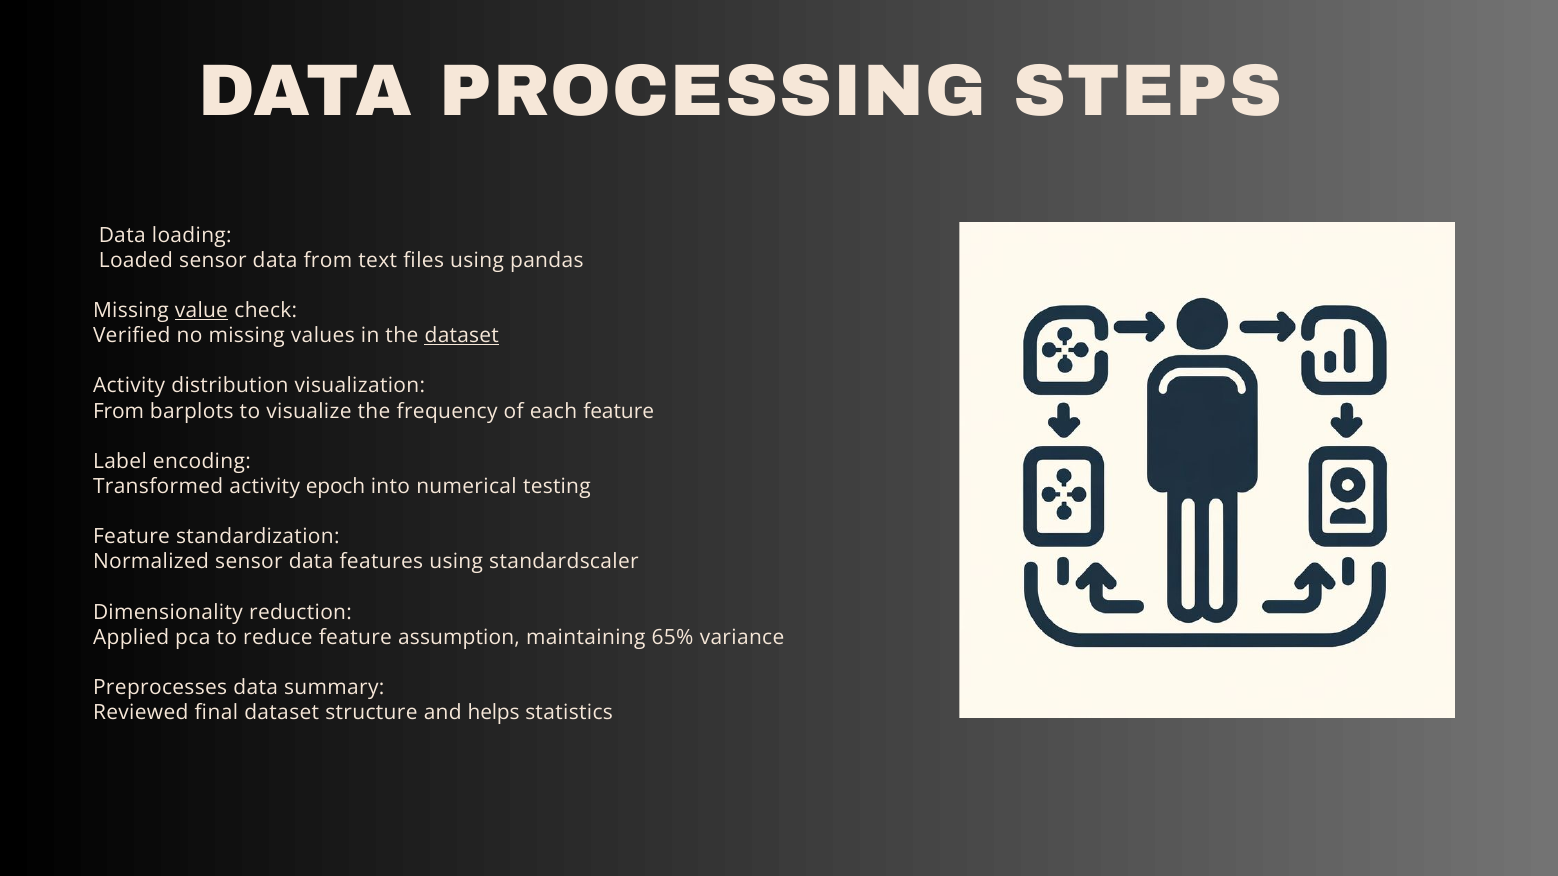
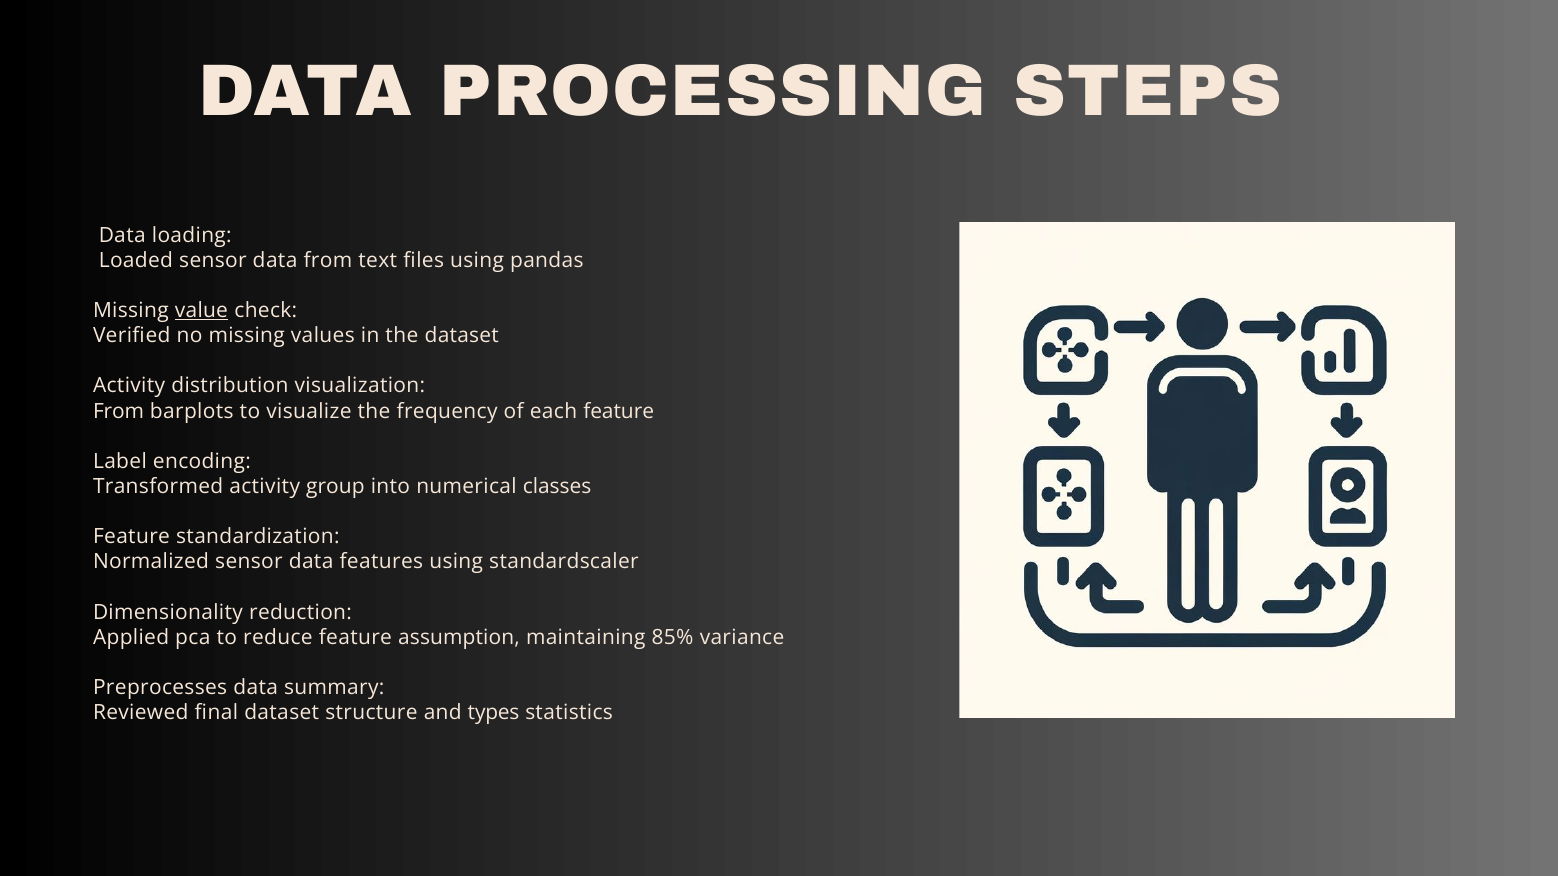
dataset underline: present -> none (462, 336)
epoch: epoch -> group (335, 487)
testing: testing -> classes (557, 487)
65%: 65% -> 85% (673, 638)
helps: helps -> types (494, 713)
